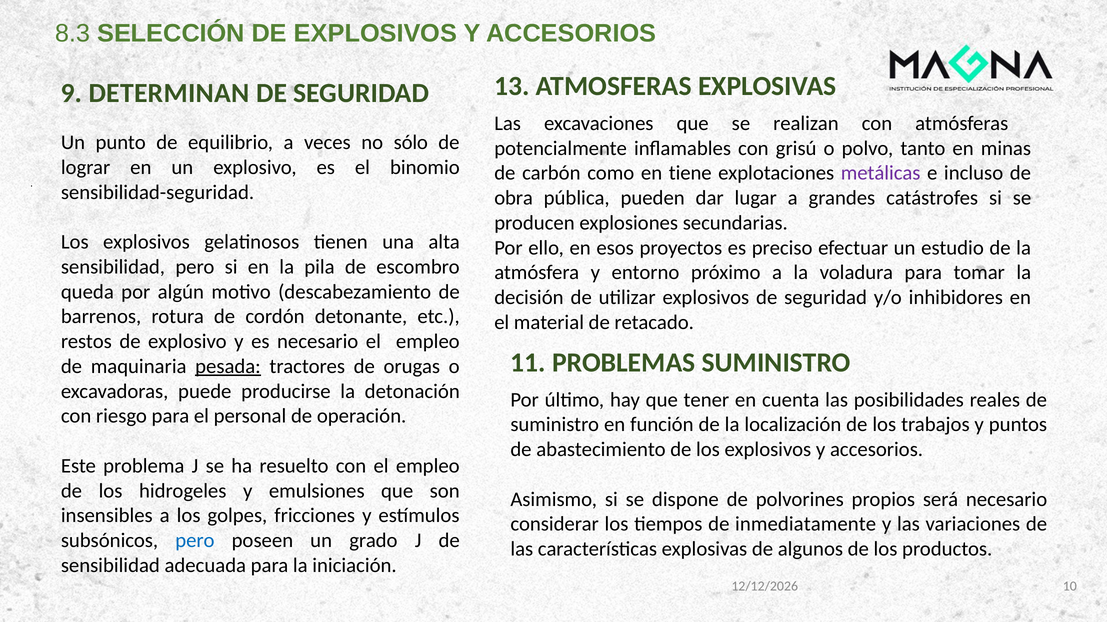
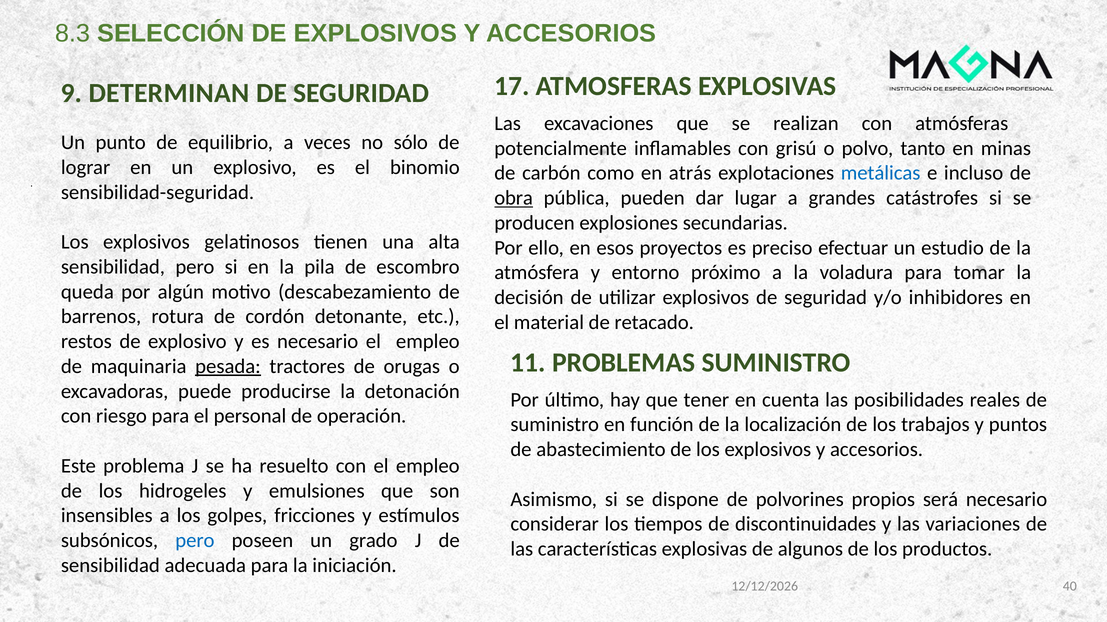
13: 13 -> 17 (512, 86)
tiene: tiene -> atrás (690, 173)
metálicas colour: purple -> blue (881, 173)
obra underline: none -> present (514, 198)
inmediatamente: inmediatamente -> discontinuidades (806, 525)
10: 10 -> 40 (1070, 587)
